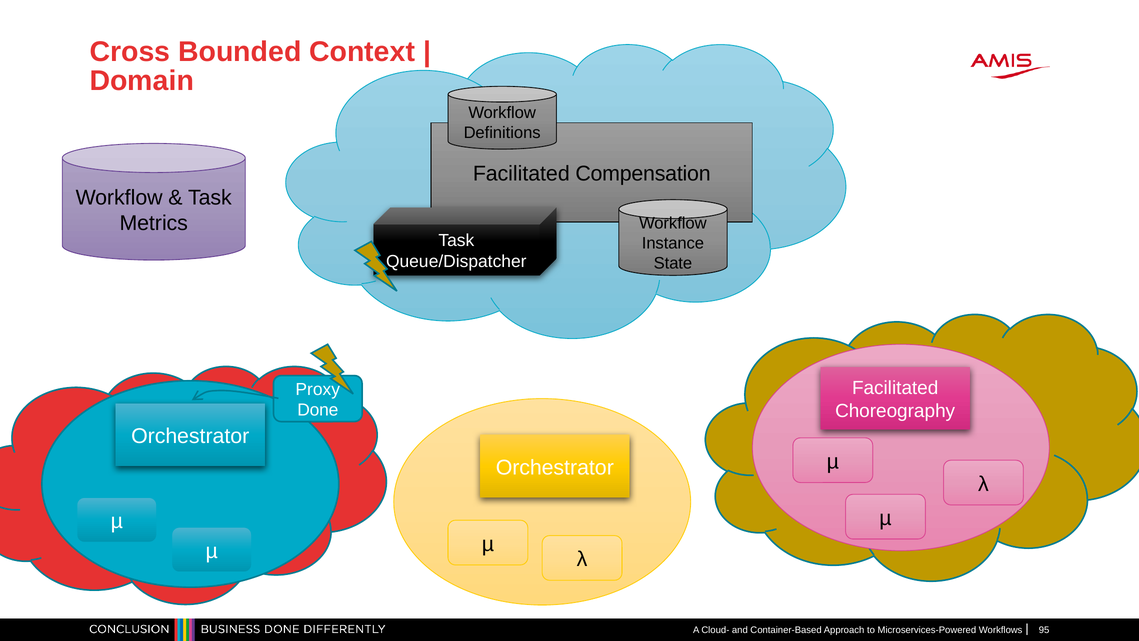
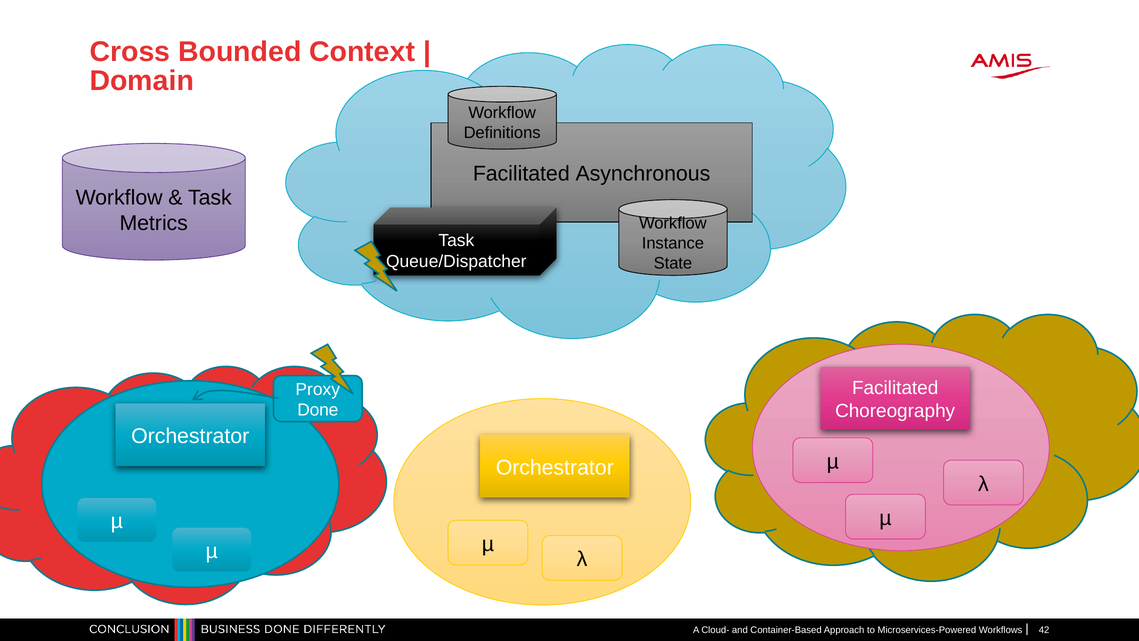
Compensation: Compensation -> Asynchronous (643, 174)
95: 95 -> 42 (1044, 630)
